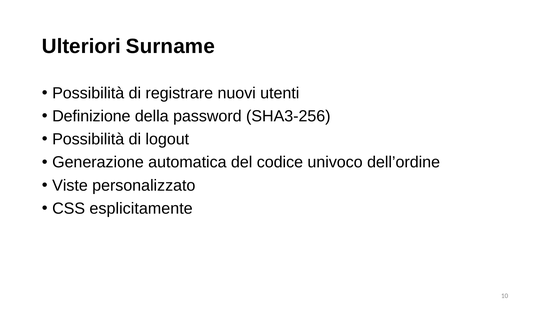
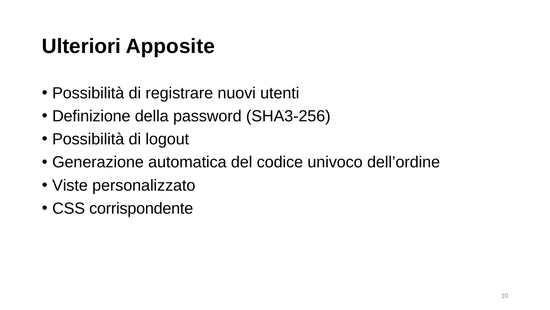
Surname: Surname -> Apposite (170, 46)
esplicitamente: esplicitamente -> corrispondente (141, 208)
